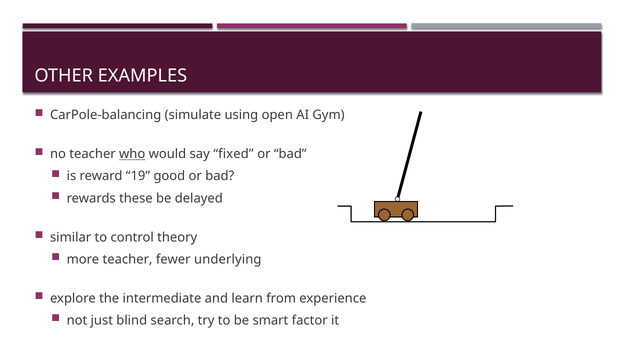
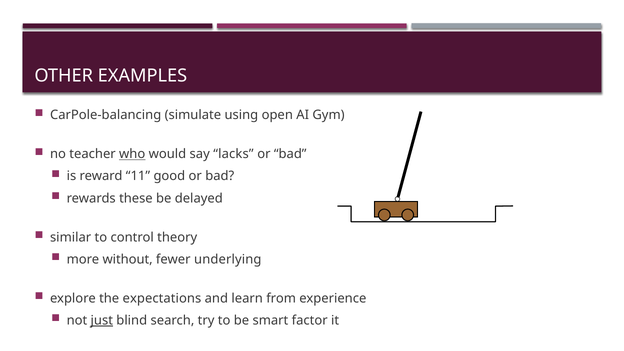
fixed: fixed -> lacks (233, 154)
19: 19 -> 11 (138, 176)
more teacher: teacher -> without (128, 259)
intermediate: intermediate -> expectations (162, 298)
just underline: none -> present (102, 321)
